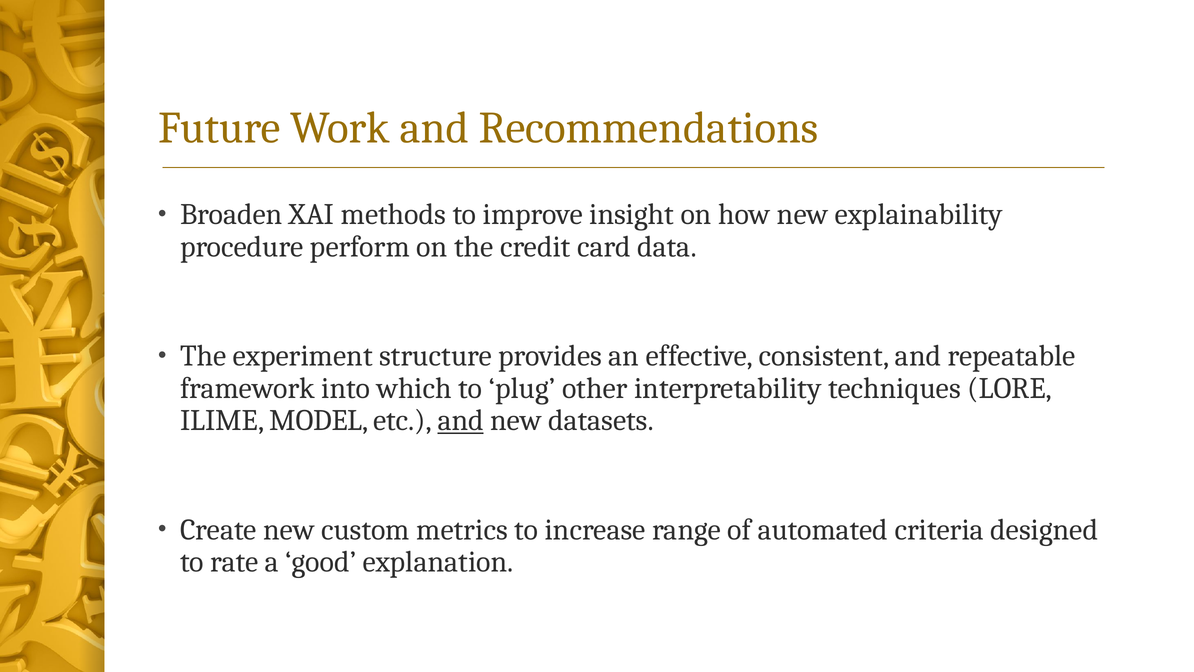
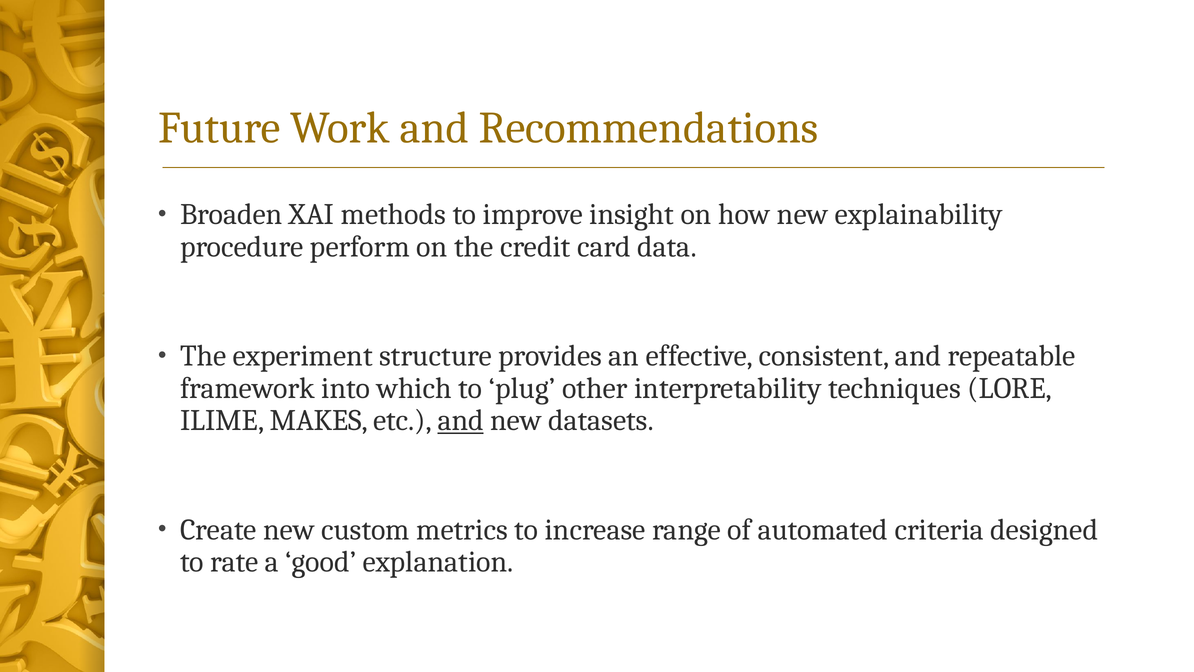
MODEL: MODEL -> MAKES (319, 420)
